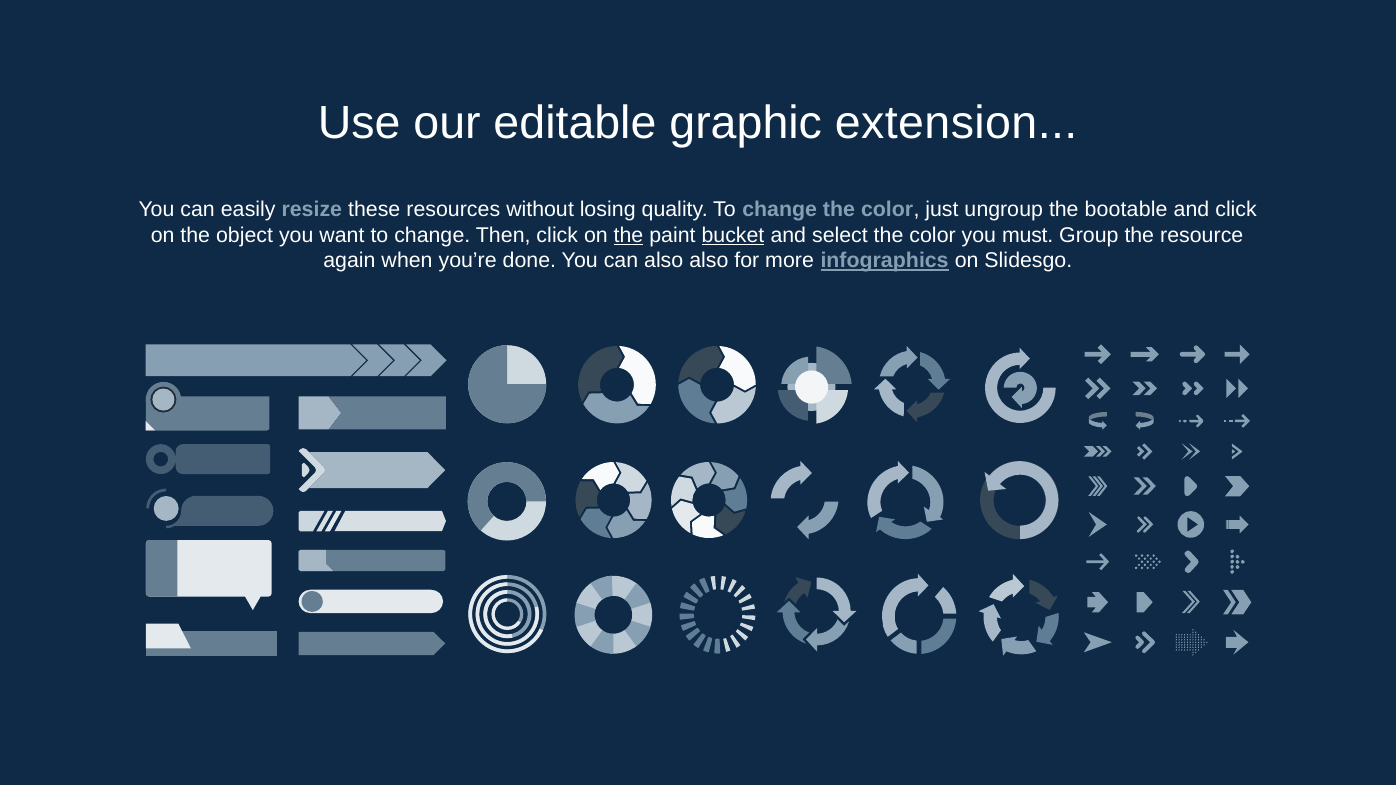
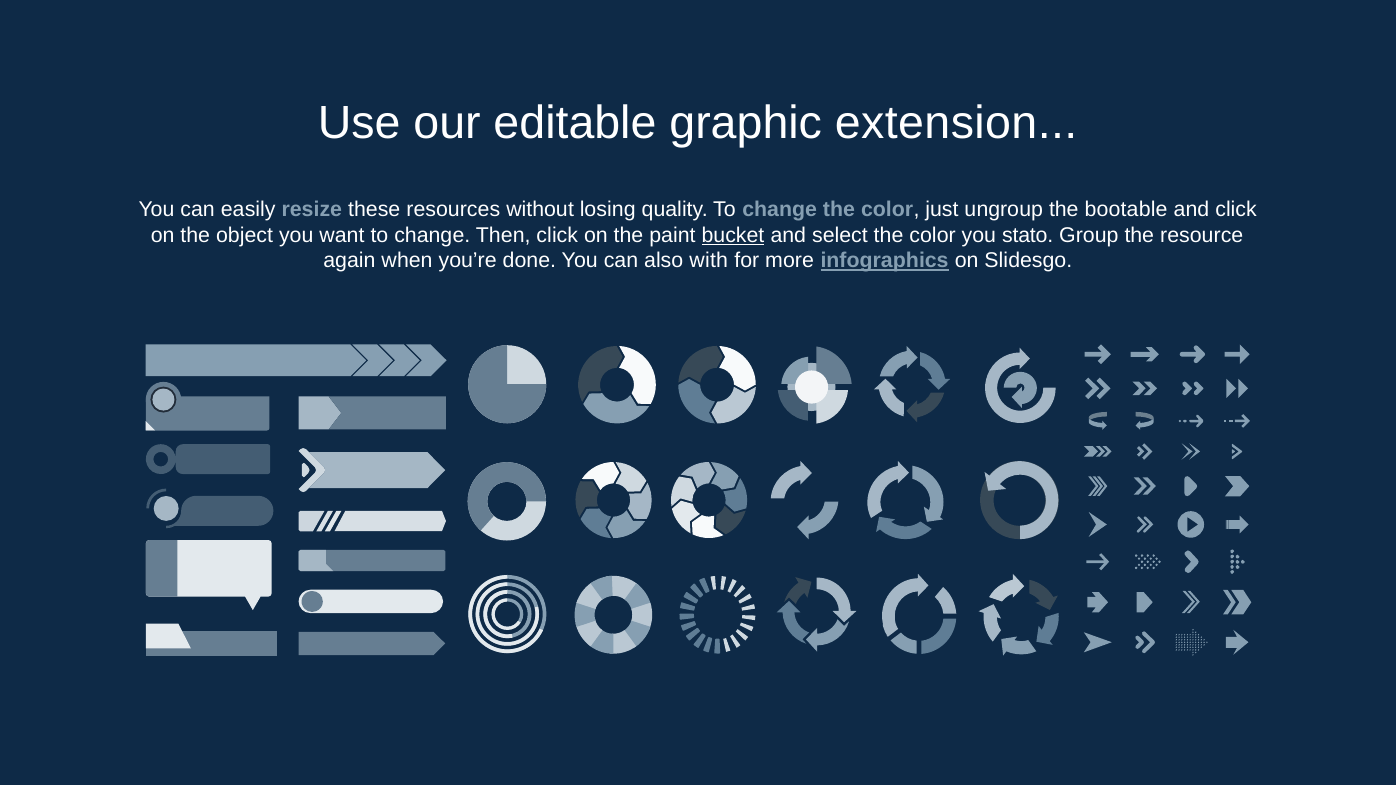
the underline: present -> none (628, 235)
must: must -> stato (1028, 235)
also also: also -> with (709, 261)
